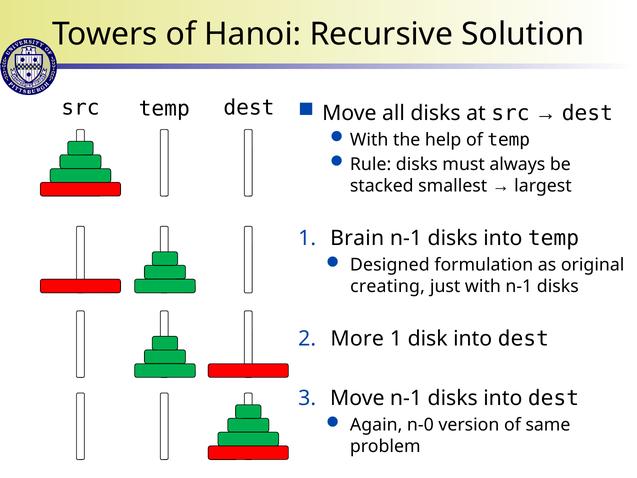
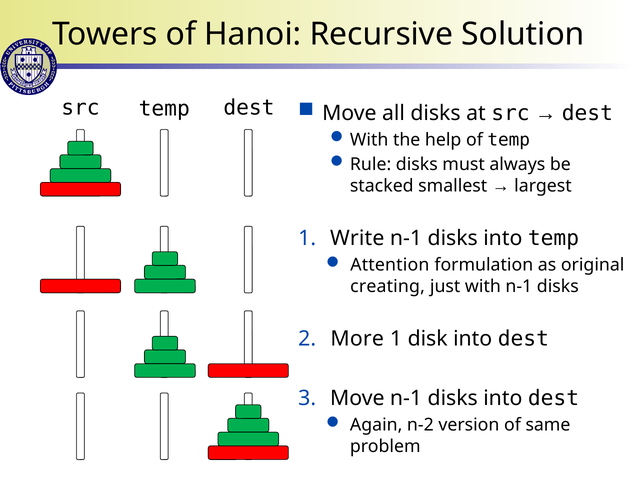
Brain: Brain -> Write (357, 238)
Designed: Designed -> Attention (390, 265)
n-0: n-0 -> n-2 (420, 425)
